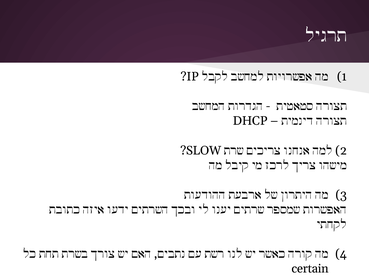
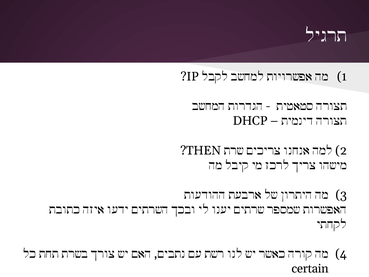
SLOW: SLOW -> THEN (204, 150)
